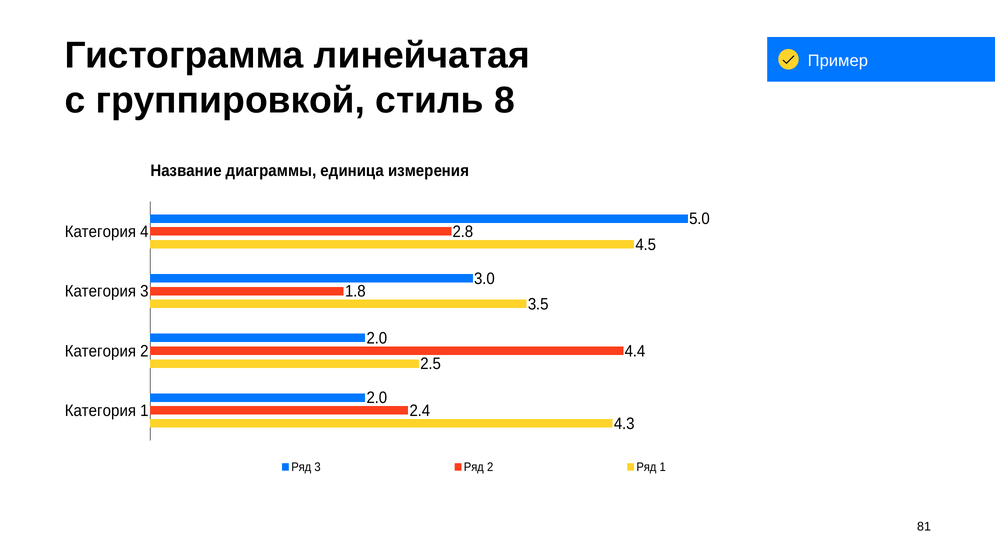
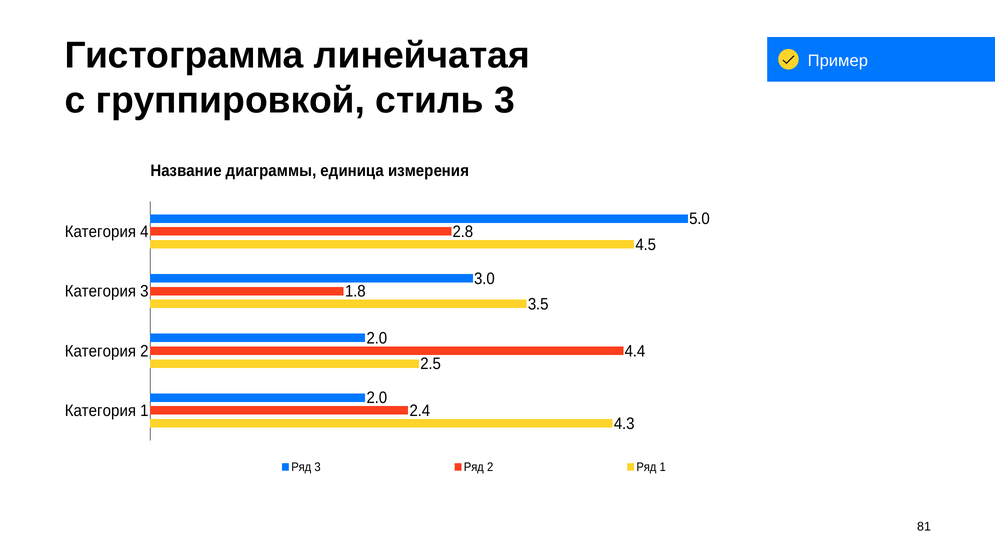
стиль 8: 8 -> 3 (505, 100)
